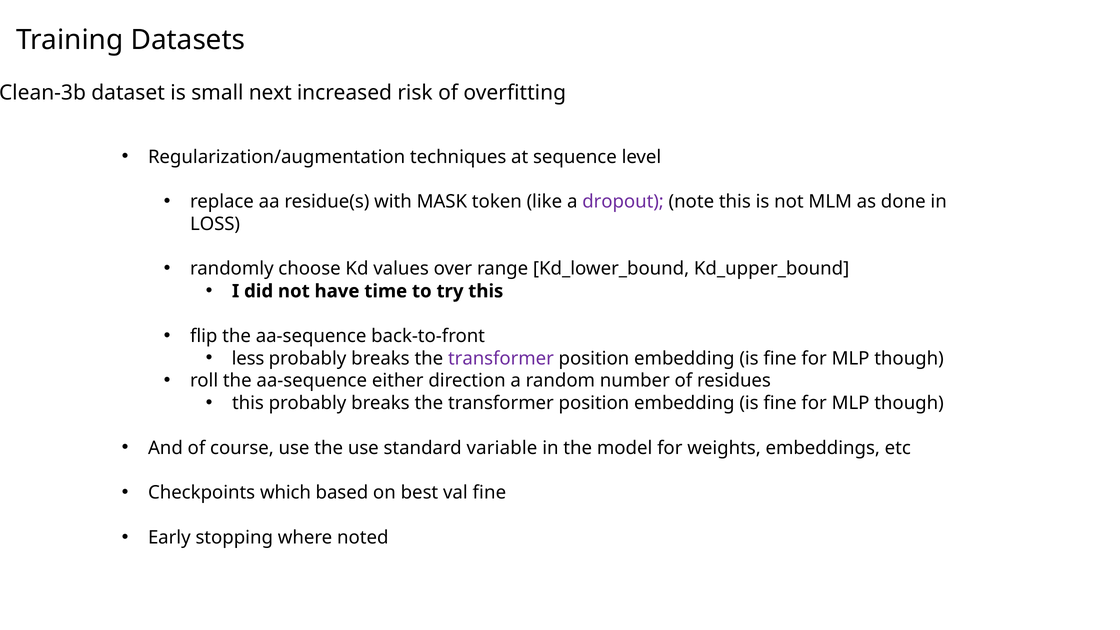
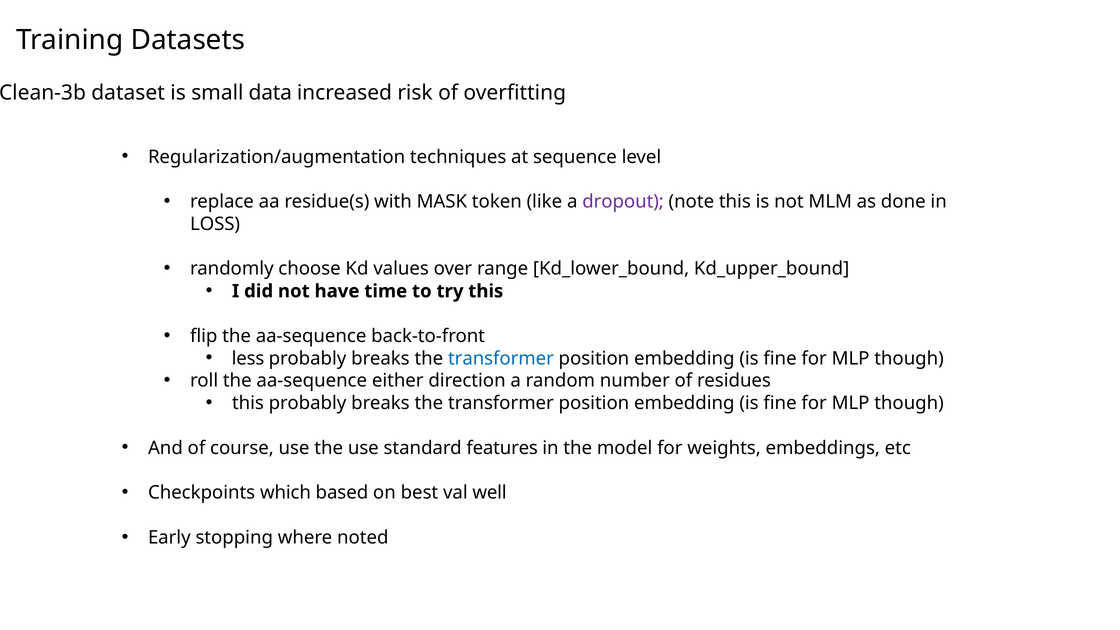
next: next -> data (270, 93)
transformer colour: purple -> blue (501, 358)
variable: variable -> features (502, 448)
val fine: fine -> well (490, 493)
